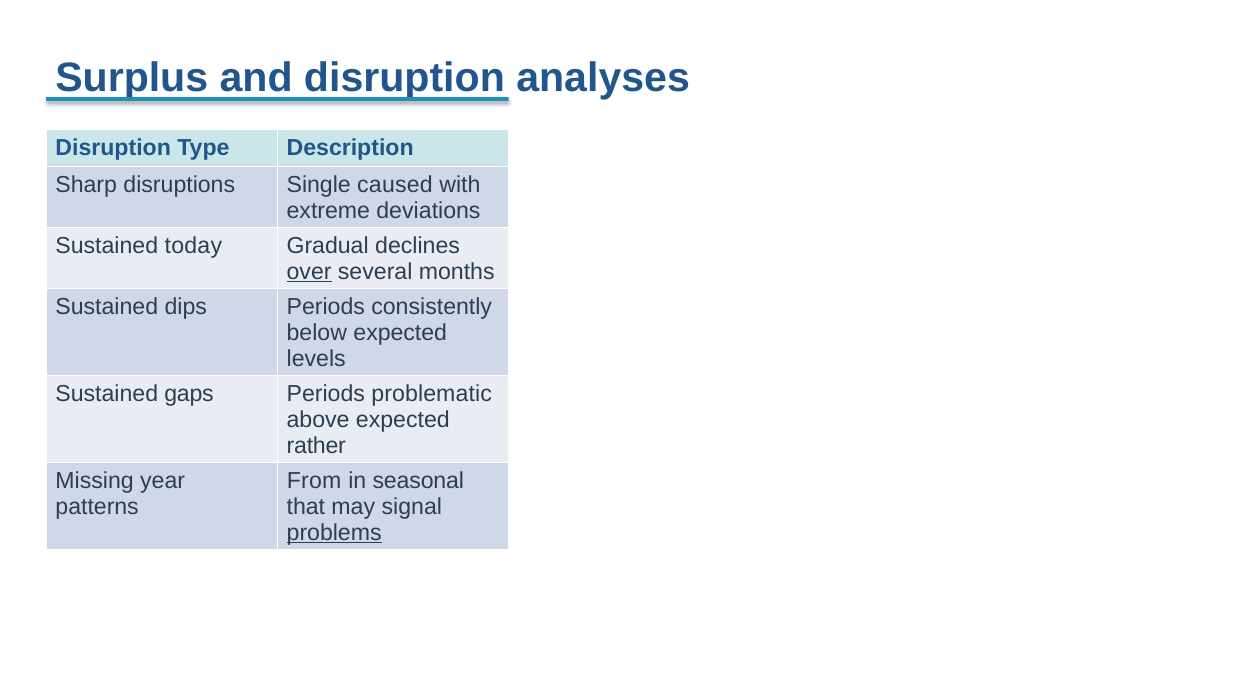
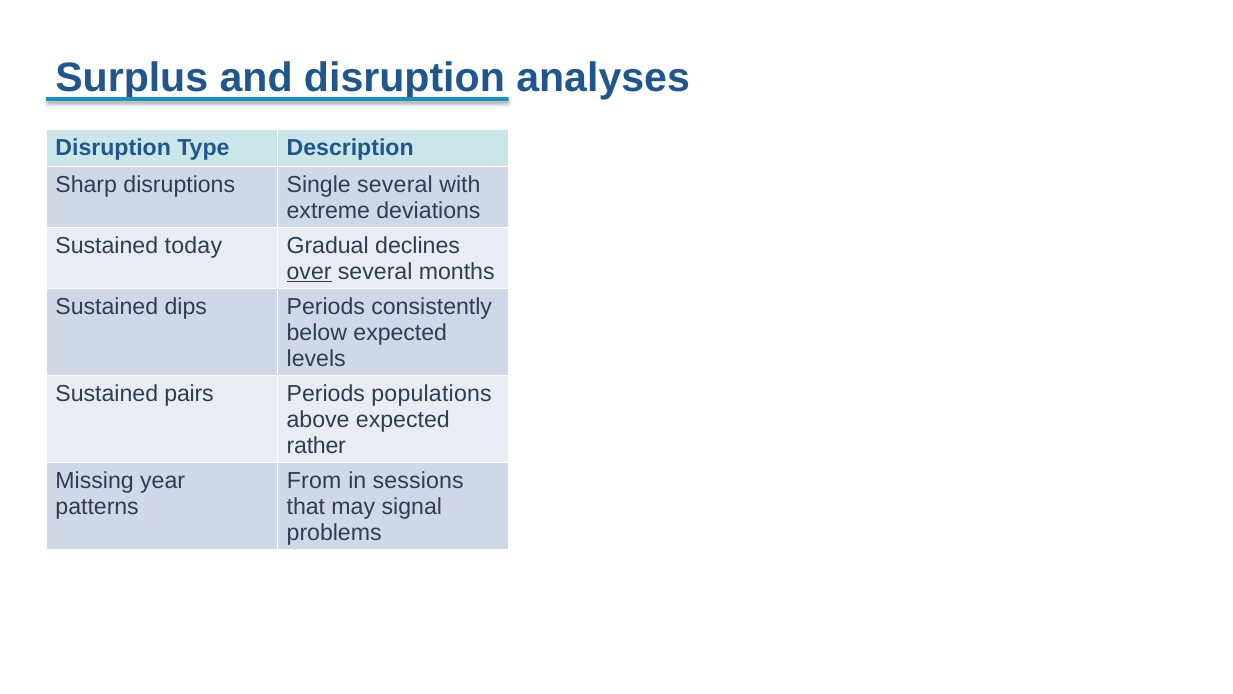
Single caused: caused -> several (395, 184)
gaps: gaps -> pairs (189, 393)
problematic: problematic -> populations (432, 393)
seasonal: seasonal -> sessions (418, 480)
problems underline: present -> none (334, 532)
